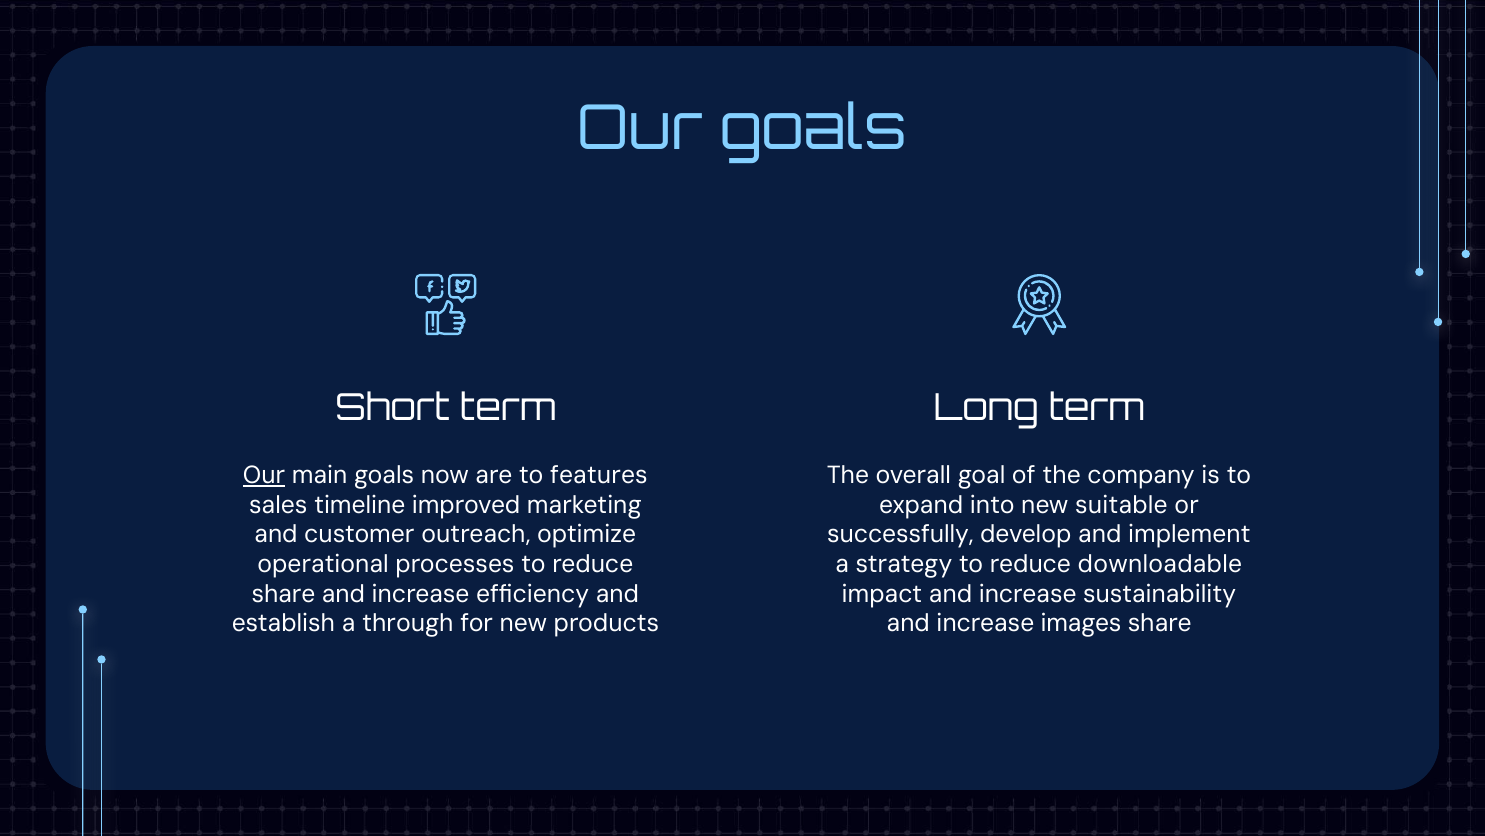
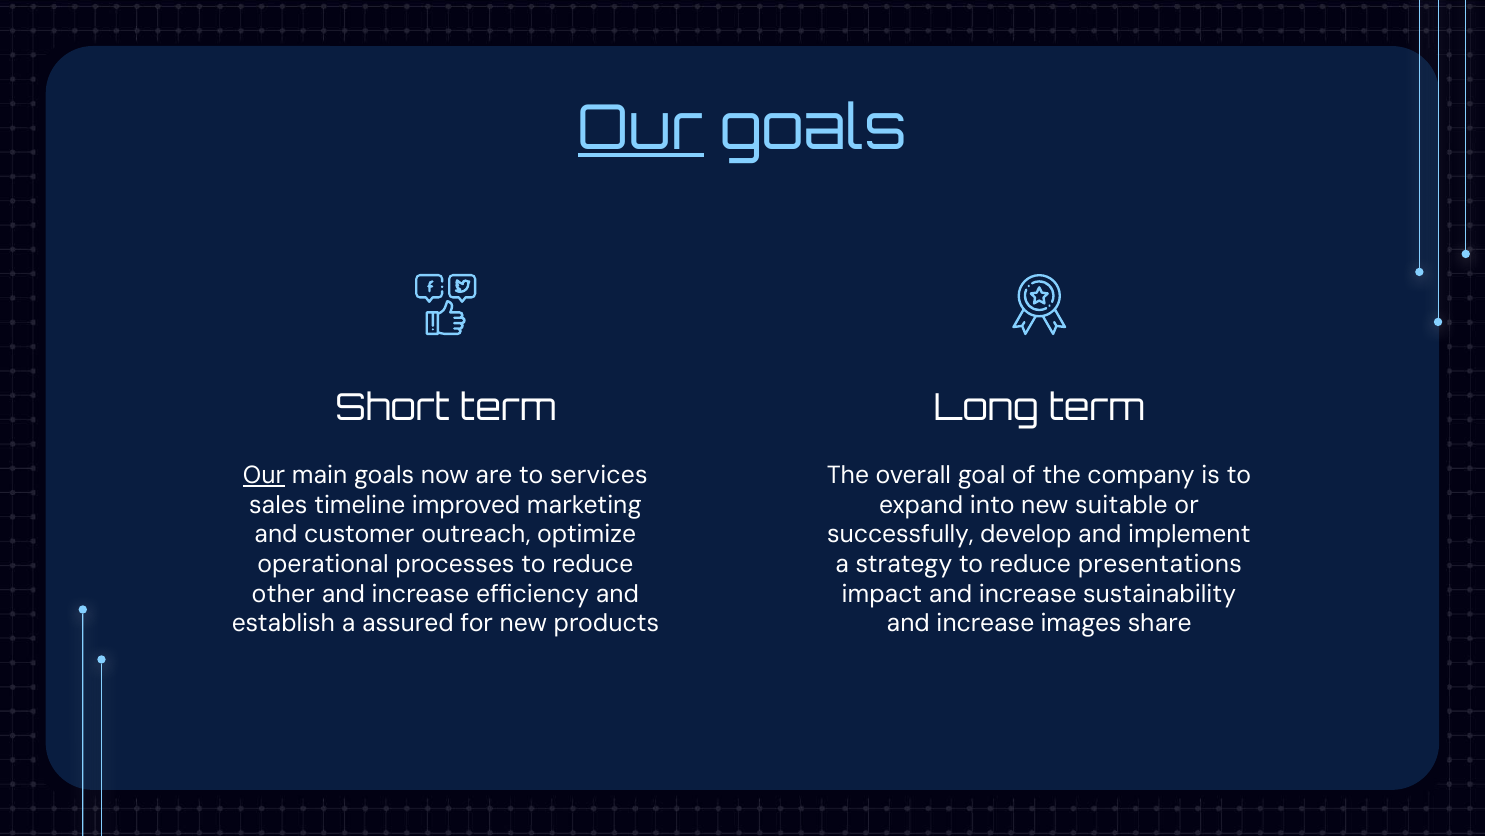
Our underline: none -> present (641, 129)
features: features -> services (599, 475)
downloadable: downloadable -> presentations (1160, 564)
share: share -> other (283, 594)
through: through -> assured (408, 623)
